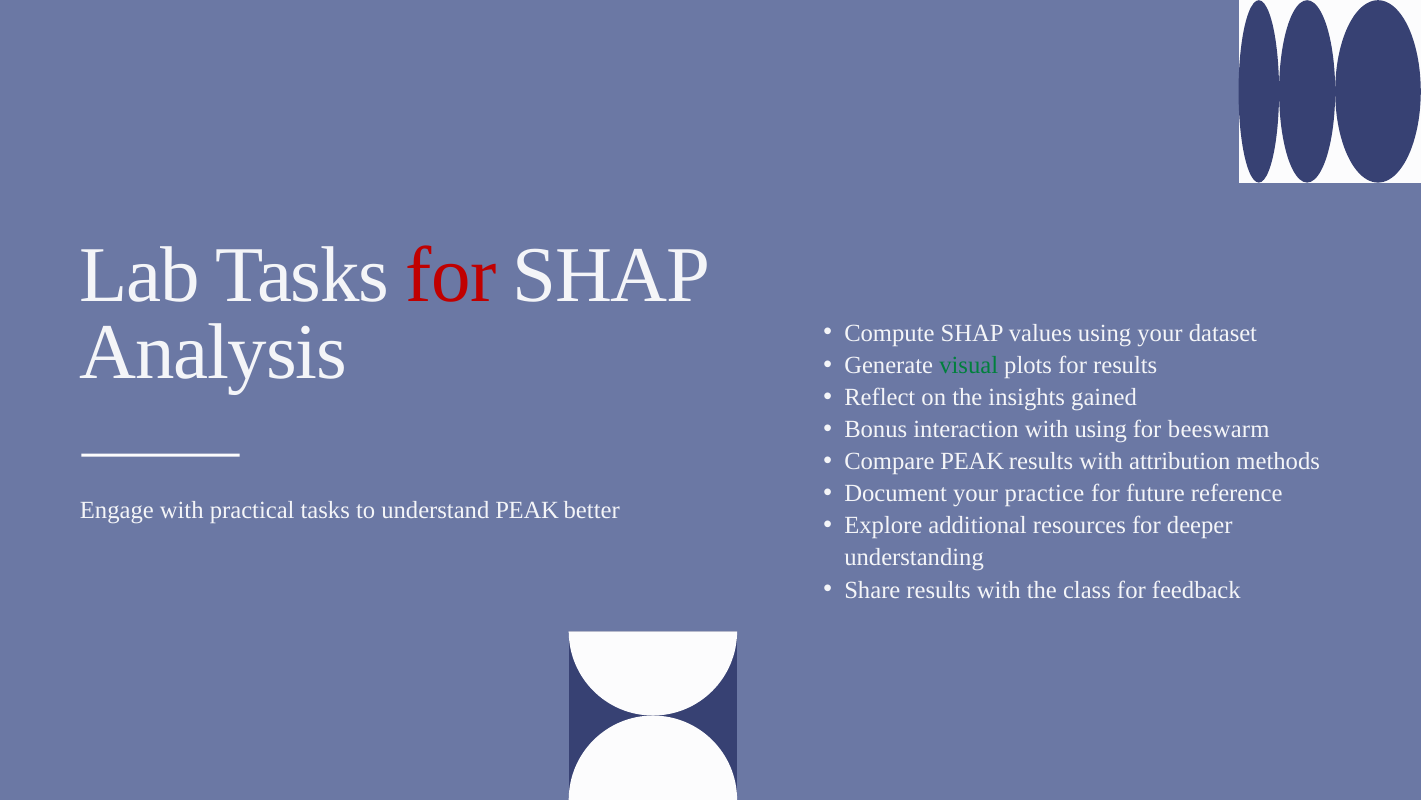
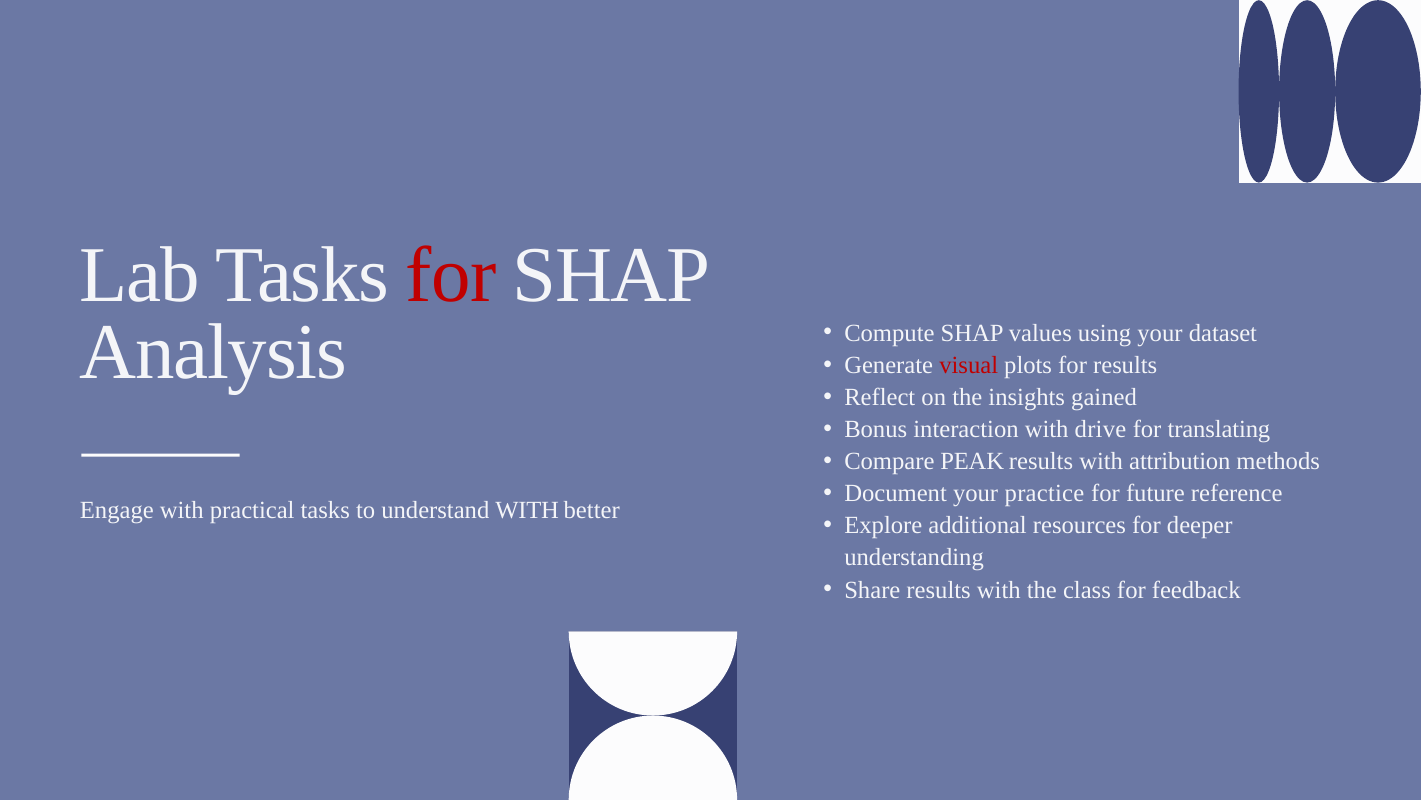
visual colour: green -> red (969, 365)
with using: using -> drive (1101, 429)
beeswarm: beeswarm -> translating (1219, 429)
understand PEAK: PEAK -> WITH (527, 510)
